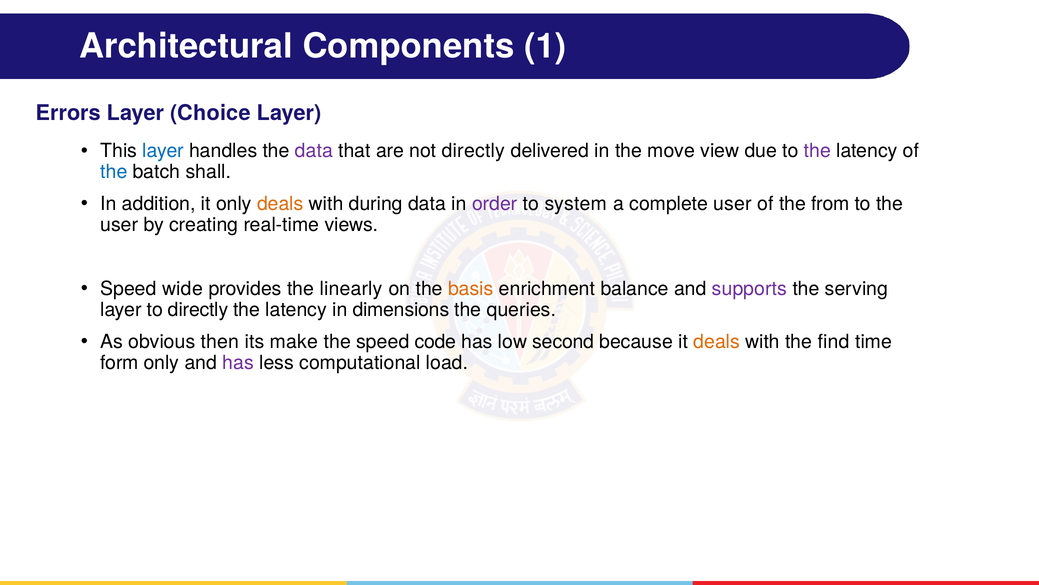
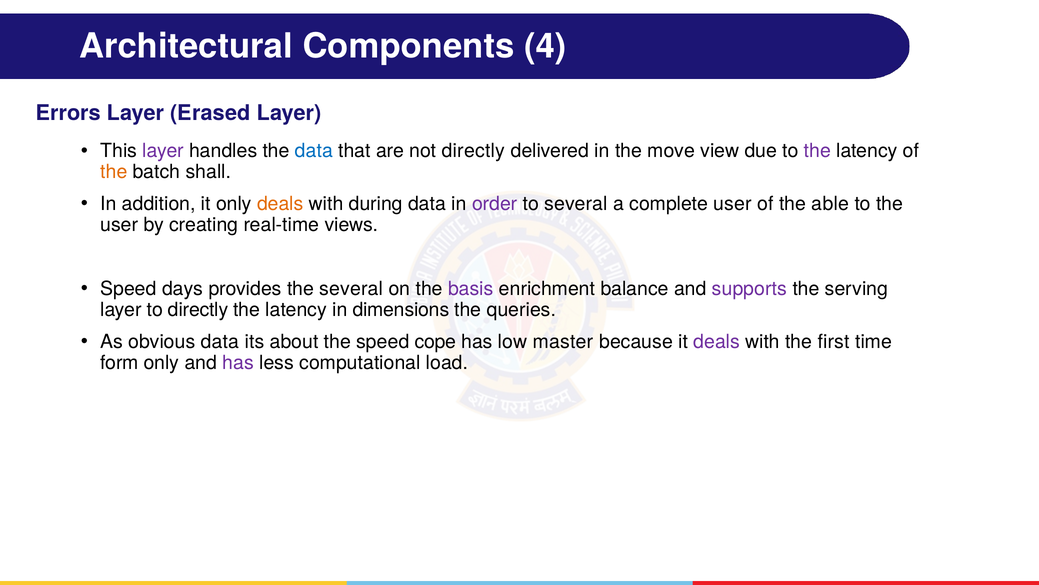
1: 1 -> 4 (545, 46)
Choice: Choice -> Erased (210, 113)
layer colour: blue -> purple (163, 151)
data colour: purple -> blue (314, 151)
the colour: blue -> orange (114, 172)
to system: system -> several (576, 204)
from: from -> able (830, 204)
wide: wide -> days (183, 288)
the linearly: linearly -> several (351, 288)
basis colour: orange -> purple (471, 288)
obvious then: then -> data (220, 341)
make: make -> about (294, 341)
code: code -> cope (435, 341)
second: second -> master (563, 341)
deals colour: orange -> purple (717, 341)
find: find -> first (834, 341)
